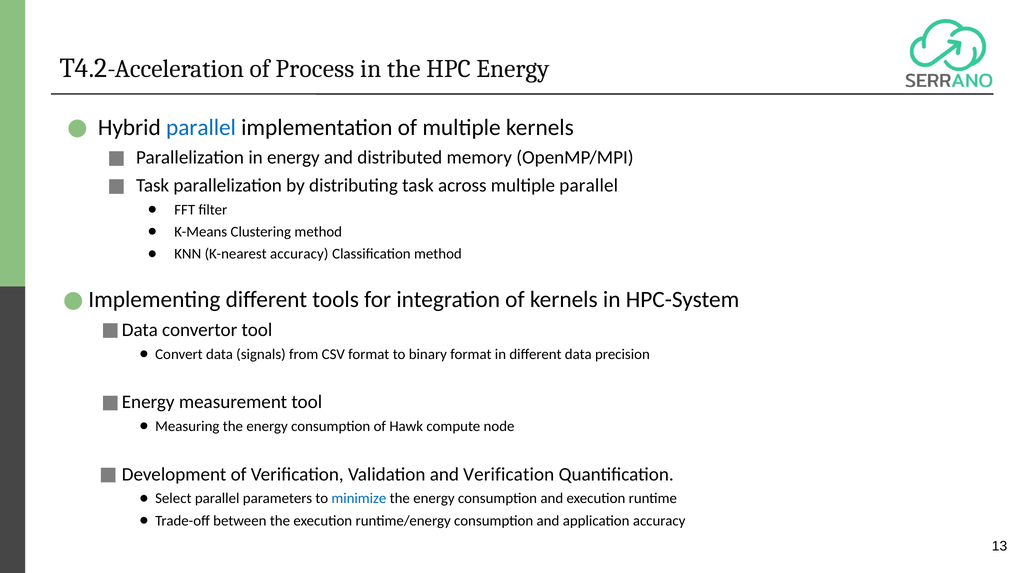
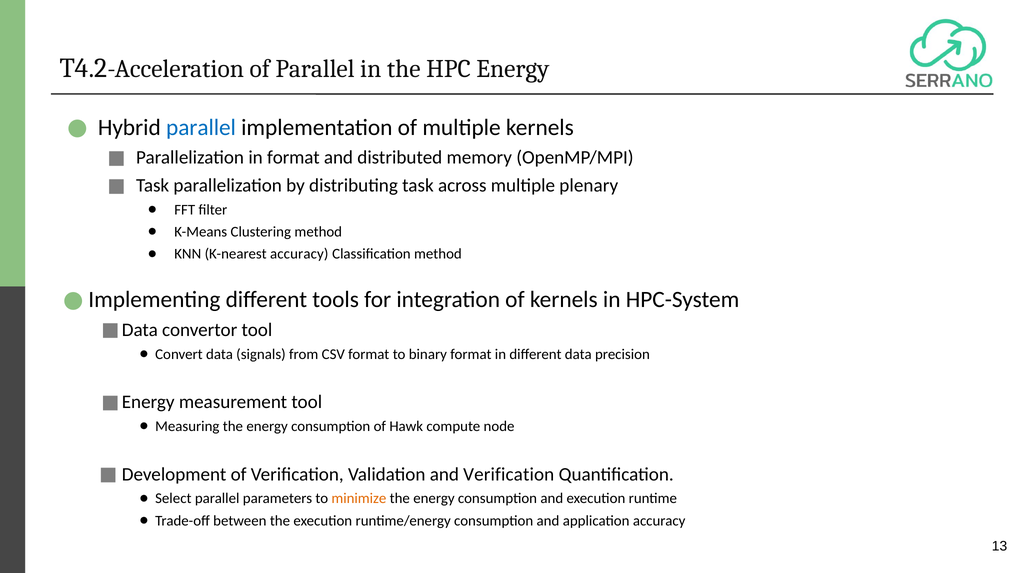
of Process: Process -> Parallel (315, 69)
in energy: energy -> format (293, 158)
multiple parallel: parallel -> plenary (589, 186)
minimize colour: blue -> orange (359, 499)
